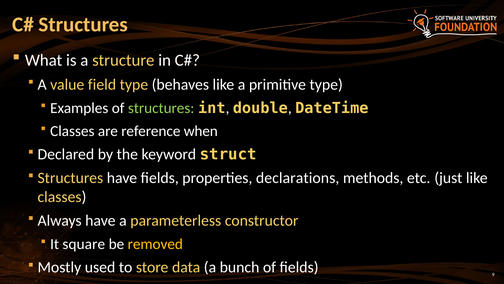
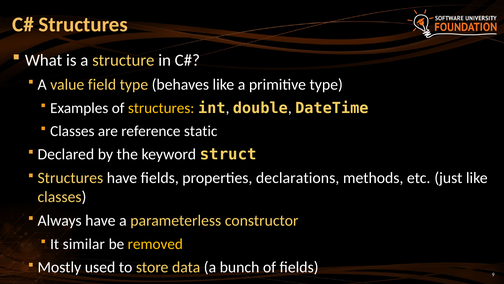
structures colour: light green -> yellow (161, 108)
when: when -> static (201, 131)
square: square -> similar (84, 244)
